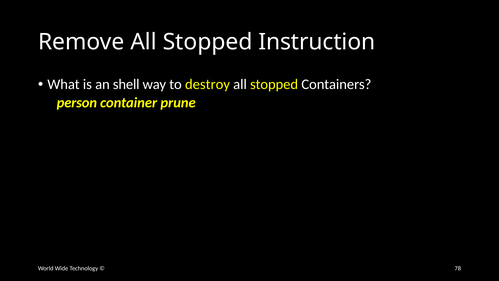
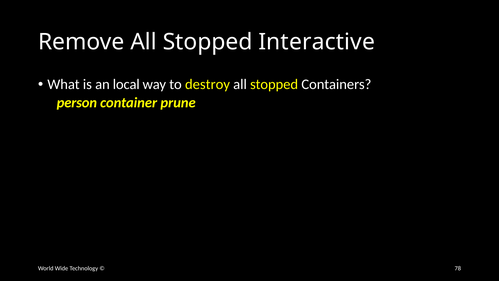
Instruction: Instruction -> Interactive (317, 42)
shell: shell -> local (126, 84)
